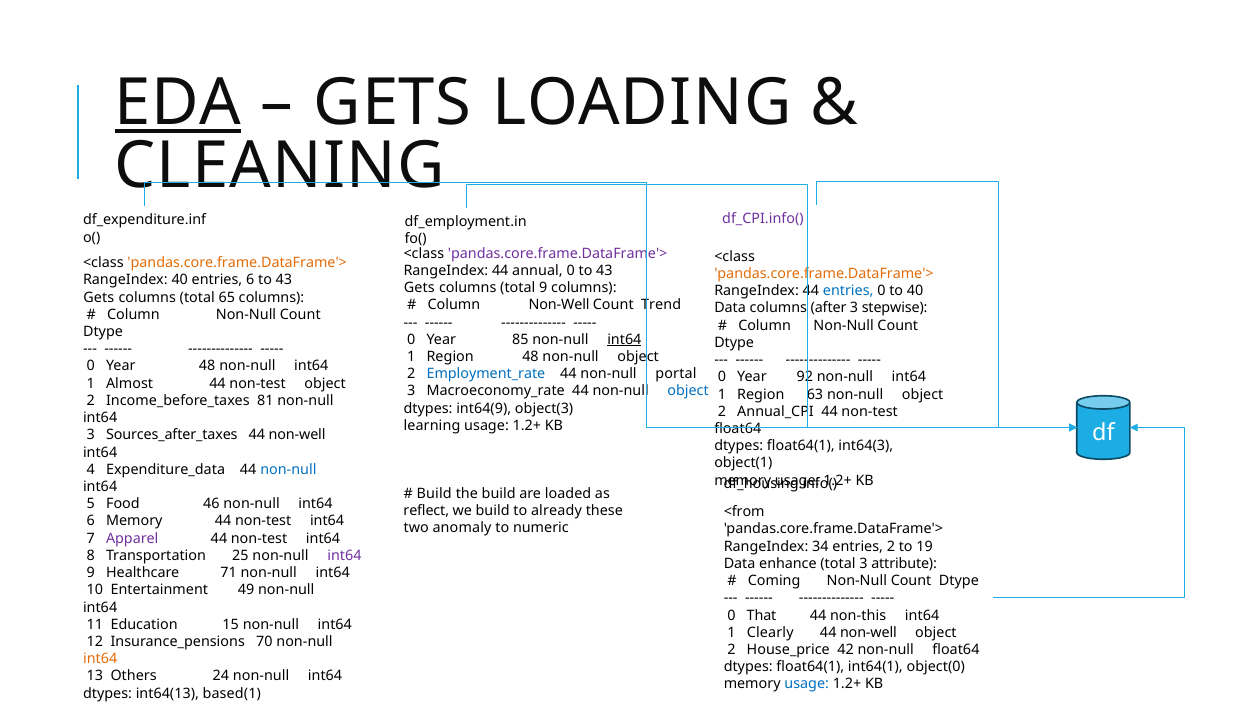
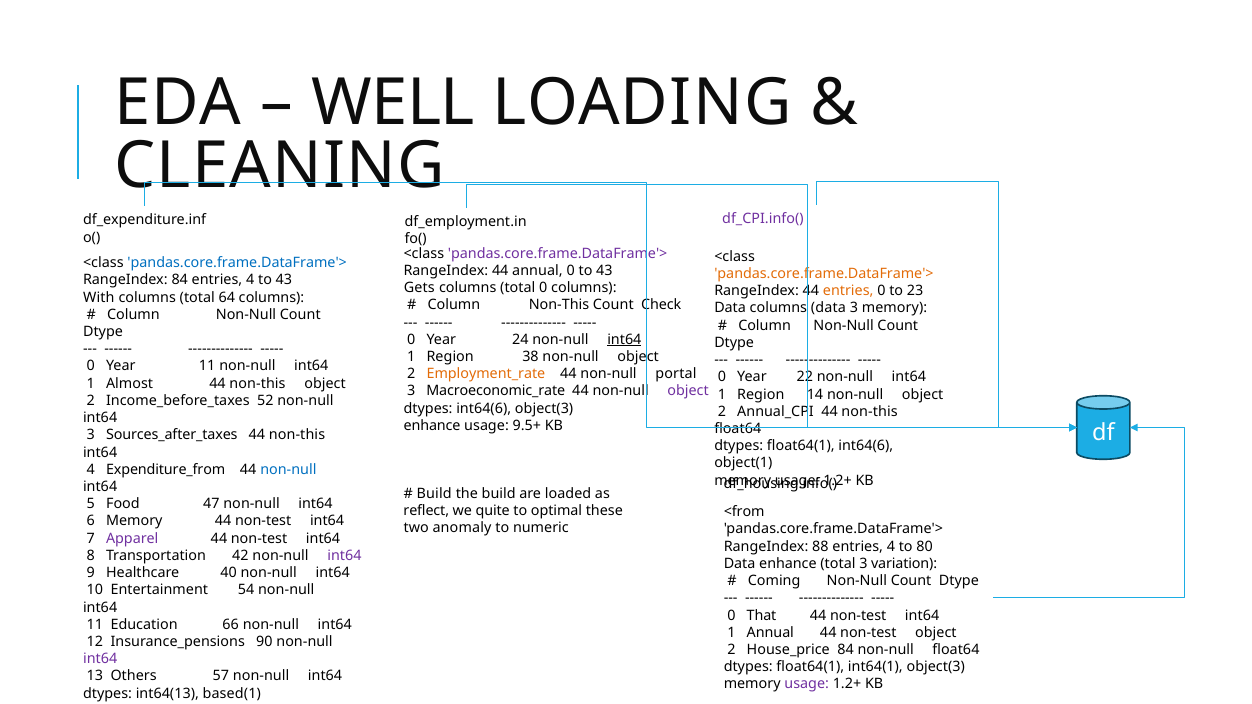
EDA underline: present -> none (178, 103)
GETS: GETS -> WELL (393, 103)
pandas.core.frame.DataFrame'> colour: orange -> blue (237, 263)
RangeIndex 40: 40 -> 84 (180, 280)
6: 6 -> 4 (250, 280)
total 9: 9 -> 0 (543, 288)
entries colour: blue -> orange (848, 291)
to 40: 40 -> 23 (915, 291)
Gets: Gets -> With (99, 297)
65: 65 -> 64 (227, 297)
Column Non-Well: Non-Well -> Non-This (559, 305)
Trend: Trend -> Check (661, 305)
columns after: after -> data (828, 308)
3 stepwise: stepwise -> memory (895, 308)
85: 85 -> 24 (520, 340)
Region 48: 48 -> 38 (530, 357)
Year 48: 48 -> 11 (207, 366)
Employment_rate colour: blue -> orange (486, 374)
92: 92 -> 22 (805, 377)
non-test: non-test -> non-this (258, 384)
Macroeconomy_rate: Macroeconomy_rate -> Macroeconomic_rate (496, 391)
object colour: blue -> purple (688, 391)
63: 63 -> 14 (815, 394)
81: 81 -> 52 (265, 401)
dtypes int64(9: int64(9 -> int64(6 (484, 409)
Annual_CPI 44 non-test: non-test -> non-this (870, 412)
learning: learning -> enhance (432, 426)
1.2+: 1.2+ -> 9.5+ (527, 426)
non-well: non-well -> non-this (297, 435)
float64(1 int64(3: int64(3 -> int64(6 (866, 446)
Expenditure_data: Expenditure_data -> Expenditure_from (166, 470)
46: 46 -> 47 (211, 504)
we build: build -> quite (493, 511)
already: already -> optimal (557, 511)
34: 34 -> 88 (820, 547)
2: 2 -> 4 (891, 547)
19: 19 -> 80 (925, 547)
25: 25 -> 42 (240, 556)
attribute: attribute -> variation (904, 564)
71: 71 -> 40 (229, 573)
49: 49 -> 54 (246, 590)
non-this: non-this -> non-test (858, 616)
15: 15 -> 66 (231, 625)
1 Clearly: Clearly -> Annual (770, 633)
non-well: non-well -> non-test (868, 633)
70: 70 -> 90 (264, 642)
House_price 42: 42 -> 84 (846, 650)
int64 colour: orange -> purple (100, 659)
int64(1 object(0: object(0 -> object(3 (936, 667)
24: 24 -> 57 (221, 676)
usage colour: blue -> purple (807, 684)
